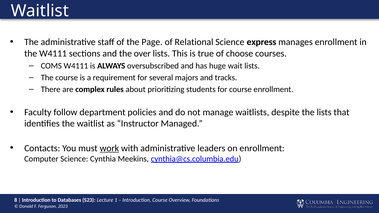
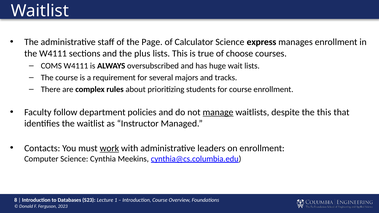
Relational: Relational -> Calculator (194, 42)
over: over -> plus (142, 54)
manage underline: none -> present (218, 112)
the lists: lists -> this (324, 112)
